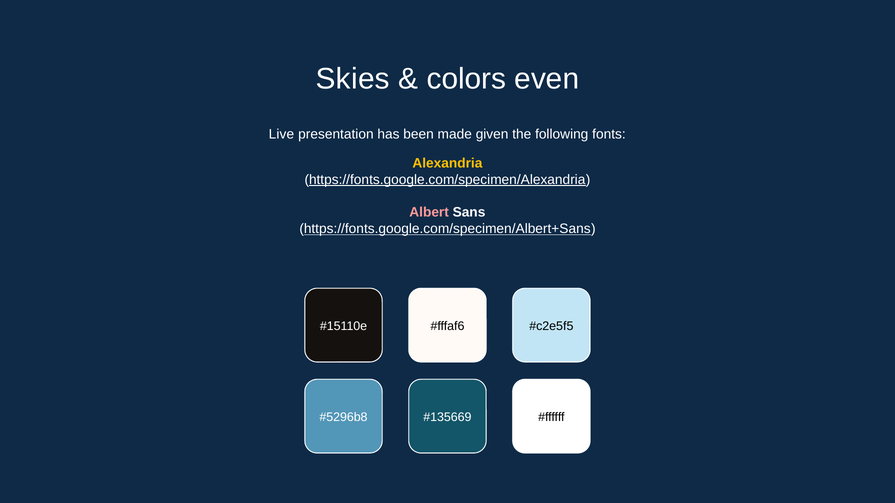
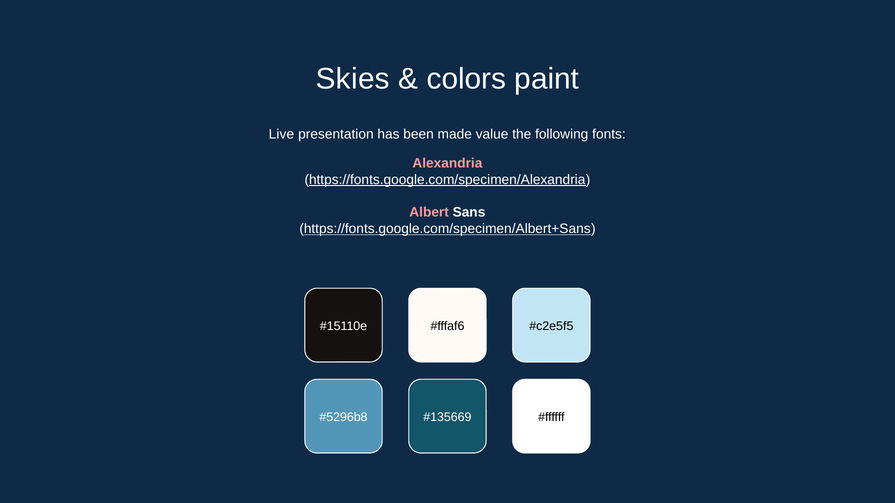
even: even -> paint (547, 79)
given: given -> value (492, 134)
Alexandria colour: yellow -> pink (447, 163)
